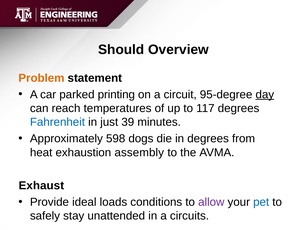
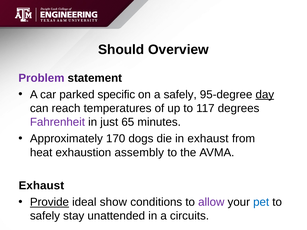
Problem colour: orange -> purple (41, 78)
printing: printing -> specific (116, 95)
a circuit: circuit -> safely (180, 95)
Fahrenheit colour: blue -> purple (57, 122)
39: 39 -> 65 (128, 122)
598: 598 -> 170 (116, 139)
in degrees: degrees -> exhaust (208, 139)
Provide underline: none -> present (49, 202)
loads: loads -> show (113, 202)
